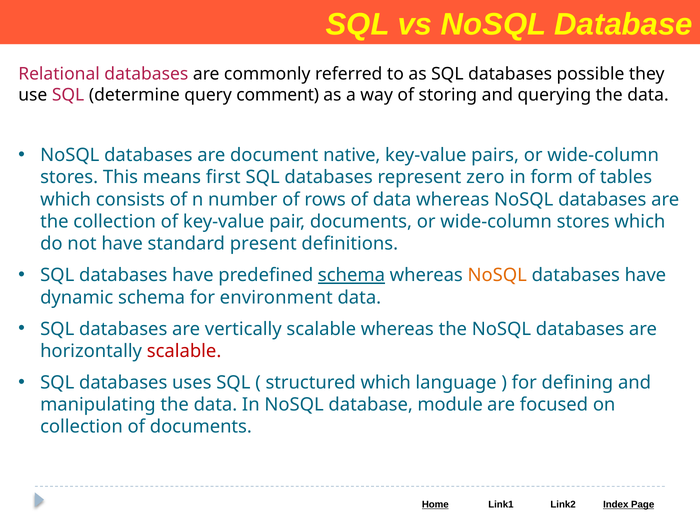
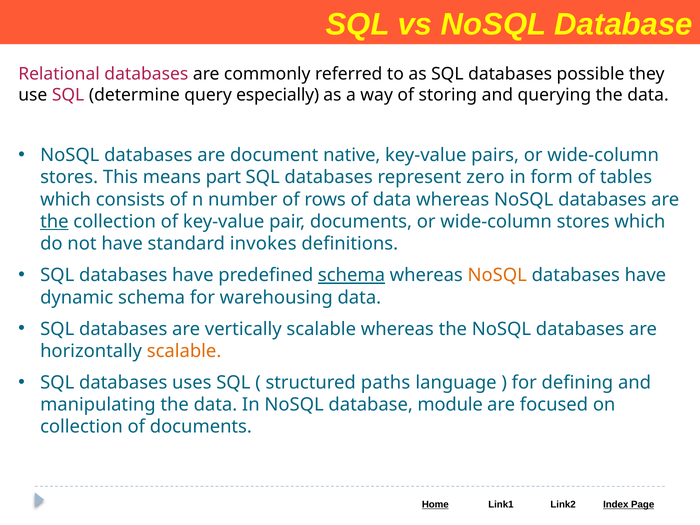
comment: comment -> especially (278, 95)
first: first -> part (223, 177)
the underline: none -> present (54, 222)
present: present -> invokes (263, 244)
environment: environment -> warehousing (276, 297)
scalable colour: red -> orange (184, 351)
structured which: which -> paths (386, 383)
